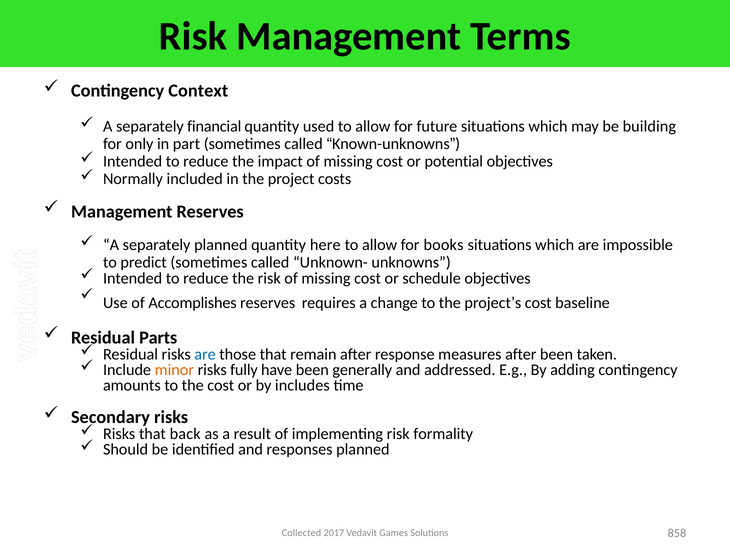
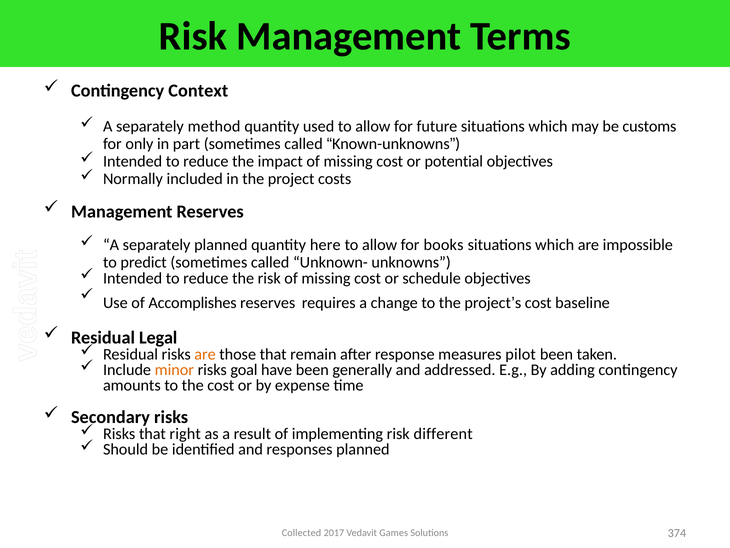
financial: financial -> method (214, 126)
building: building -> customs (649, 126)
Parts: Parts -> Legal (158, 337)
are colour: blue -> orange (205, 354)
measures after: after -> pilot (521, 354)
fully: fully -> goal (244, 369)
includes: includes -> expense (302, 385)
back: back -> right (185, 434)
formality: formality -> different (443, 434)
858: 858 -> 374 (677, 533)
